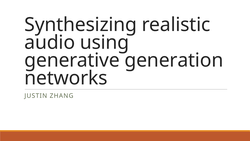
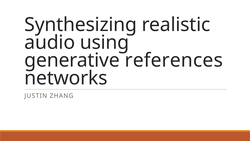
generation: generation -> references (174, 60)
